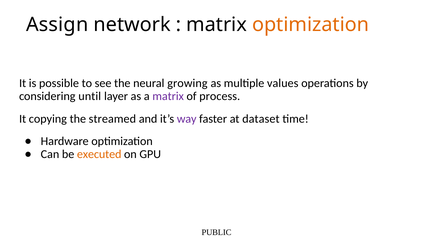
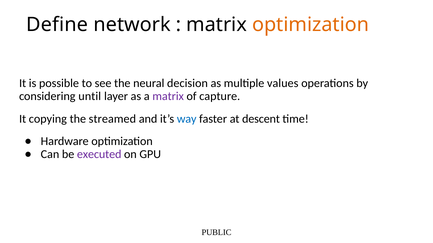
Assign: Assign -> Define (57, 25)
growing: growing -> decision (187, 83)
process: process -> capture (220, 96)
way colour: purple -> blue (187, 119)
dataset: dataset -> descent (261, 119)
executed colour: orange -> purple (99, 155)
